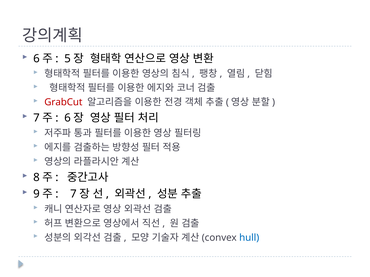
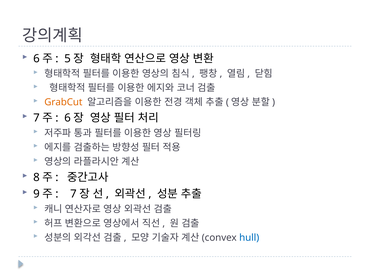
GrabCut colour: red -> orange (63, 102)
